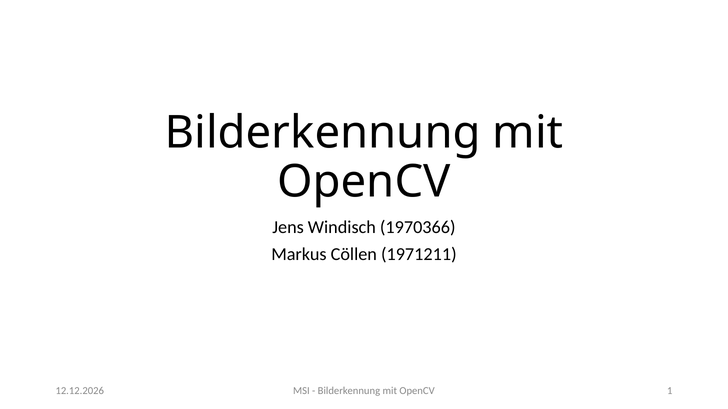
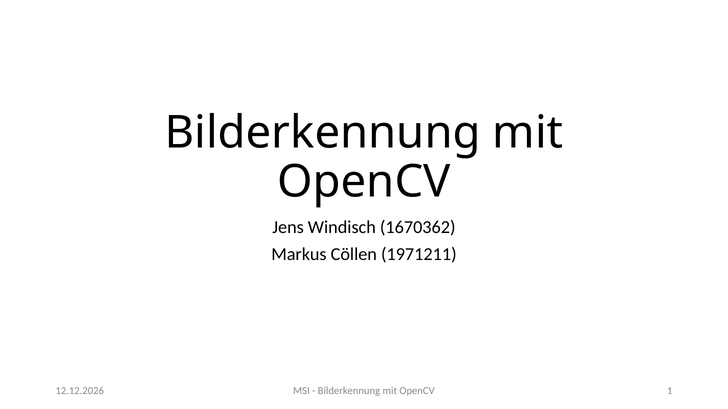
1970366: 1970366 -> 1670362 (418, 228)
